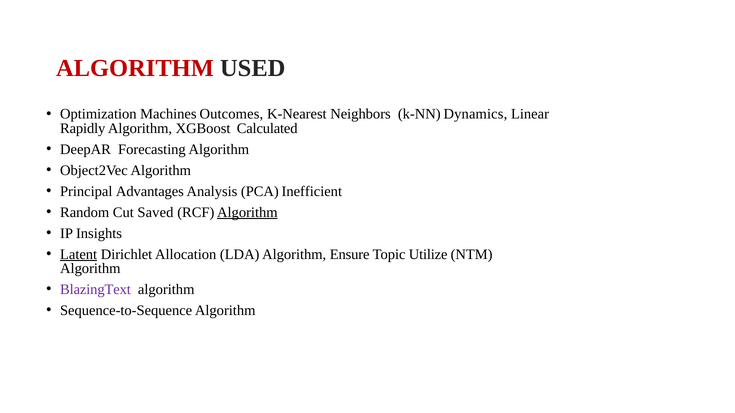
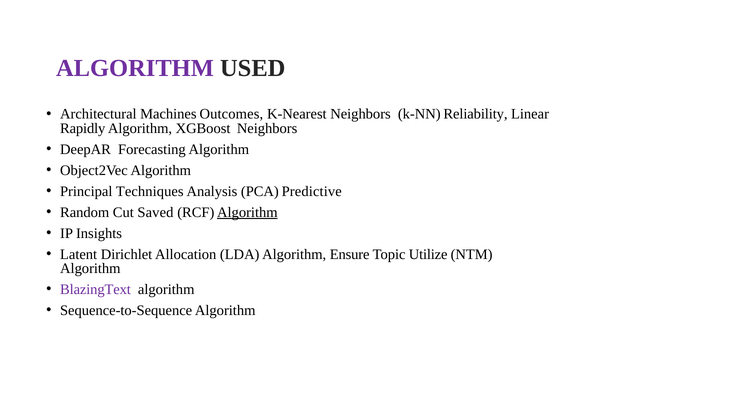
ALGORITHM colour: red -> purple (135, 68)
Optimization: Optimization -> Architectural (98, 114)
Dynamics: Dynamics -> Reliability (476, 114)
XGBoost Calculated: Calculated -> Neighbors (267, 128)
Advantages: Advantages -> Techniques (150, 191)
Inefficient: Inefficient -> Predictive (312, 191)
Latent underline: present -> none (79, 254)
